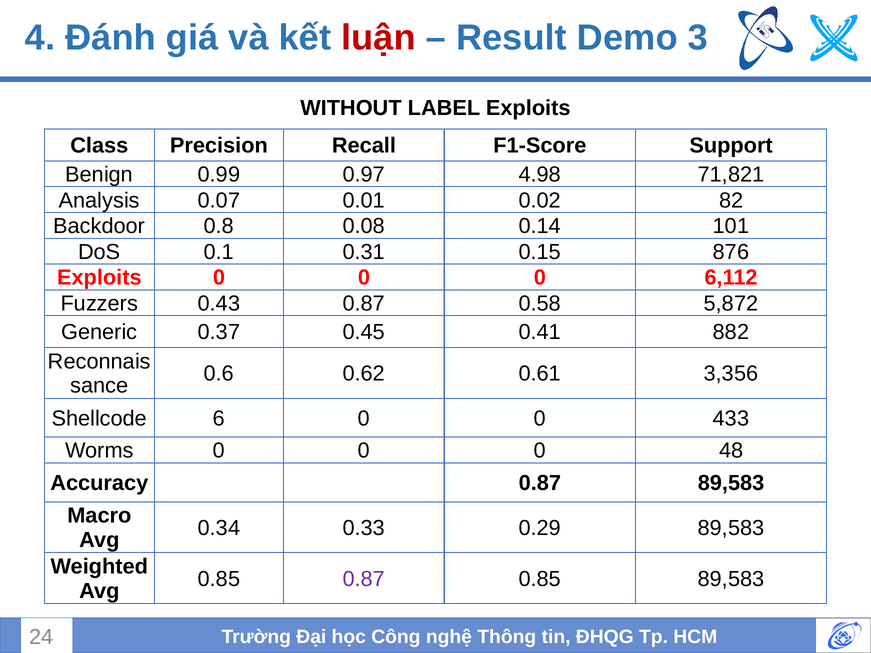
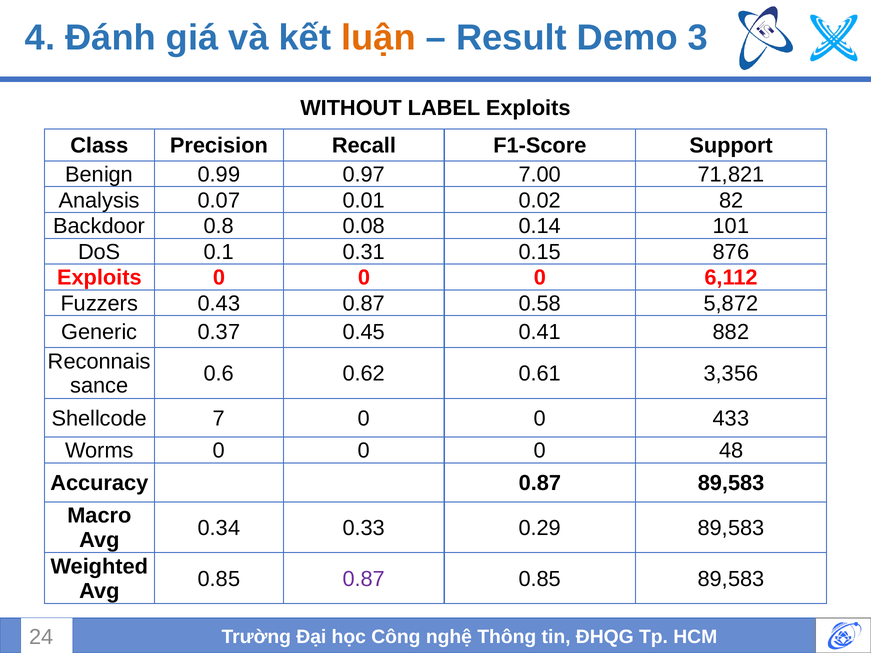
luận colour: red -> orange (379, 38)
4.98: 4.98 -> 7.00 (540, 175)
6: 6 -> 7 (219, 419)
